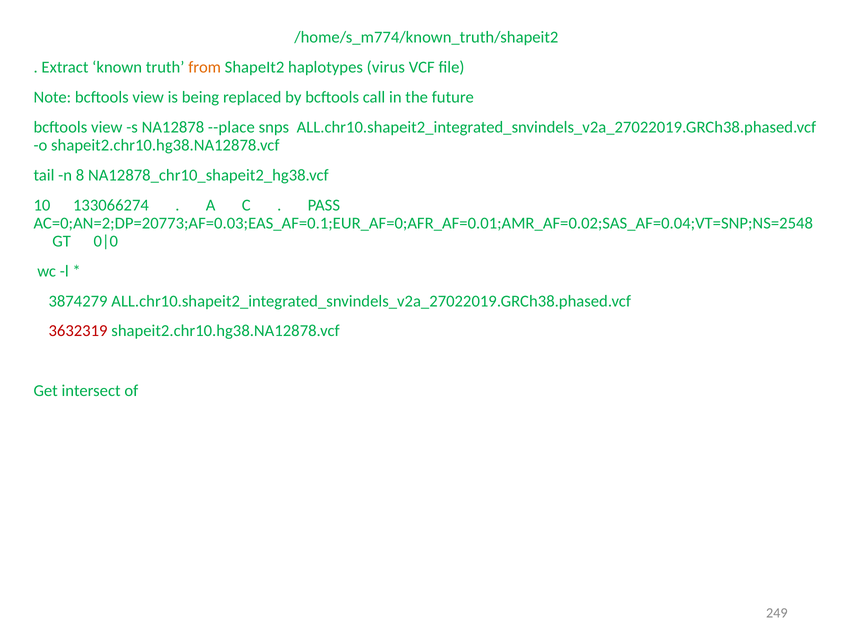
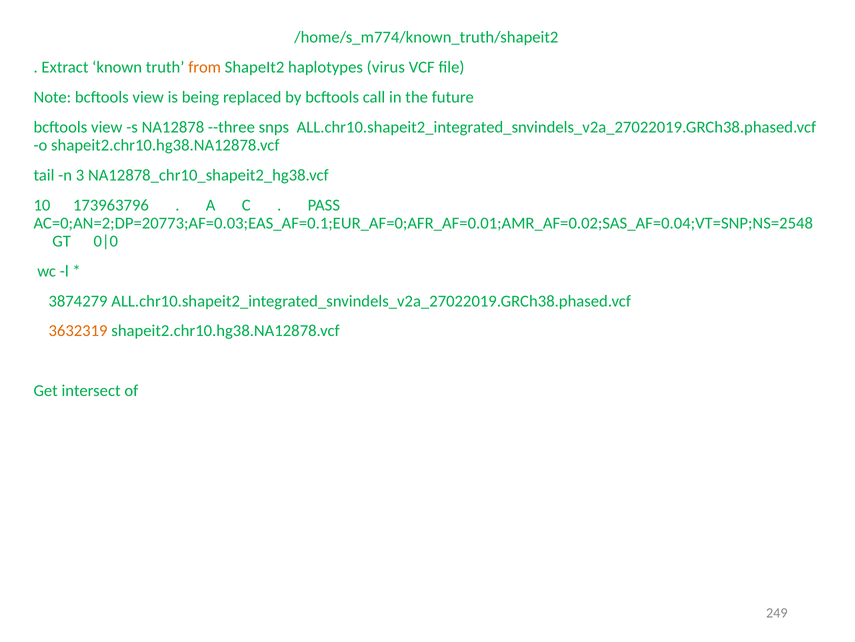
--place: --place -> --three (231, 127)
8: 8 -> 3 (80, 175)
133066274: 133066274 -> 173963796 (111, 205)
3632319 colour: red -> orange (78, 331)
